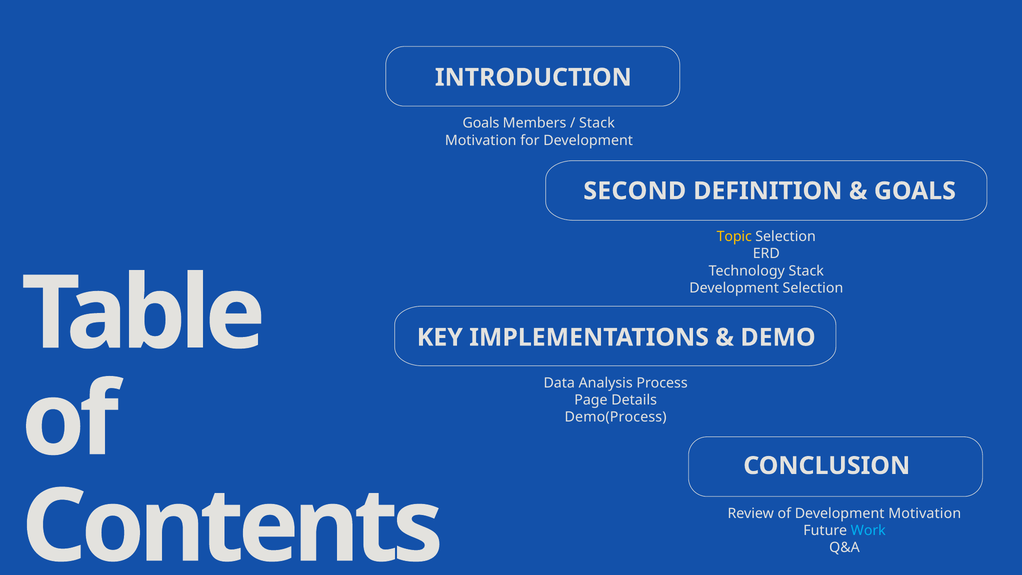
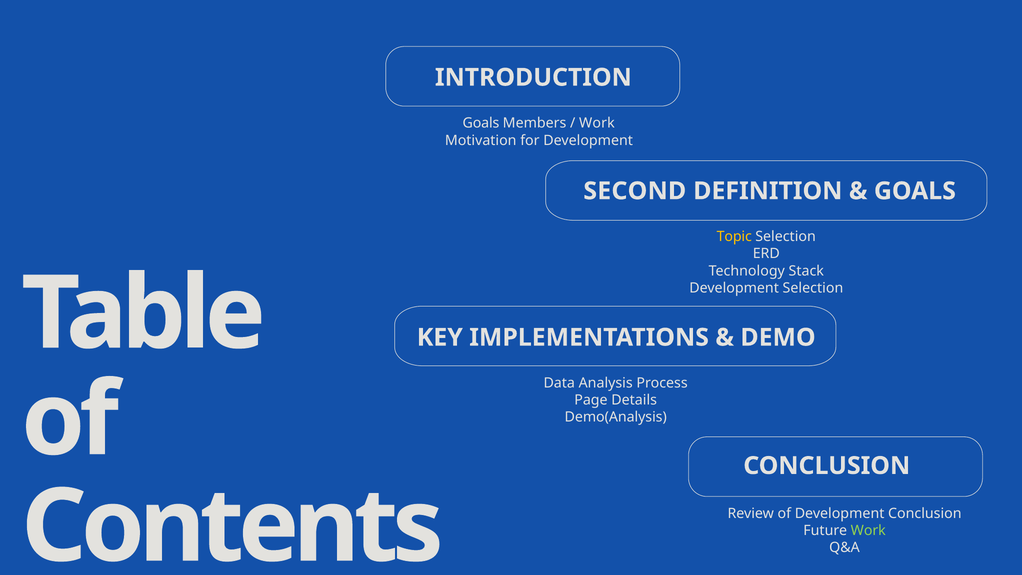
Stack: Stack -> Work (597, 123)
Demo(Process: Demo(Process -> Demo(Analysis (616, 417)
Development Motivation: Motivation -> Conclusion (925, 513)
Work colour: light blue -> light green (868, 530)
